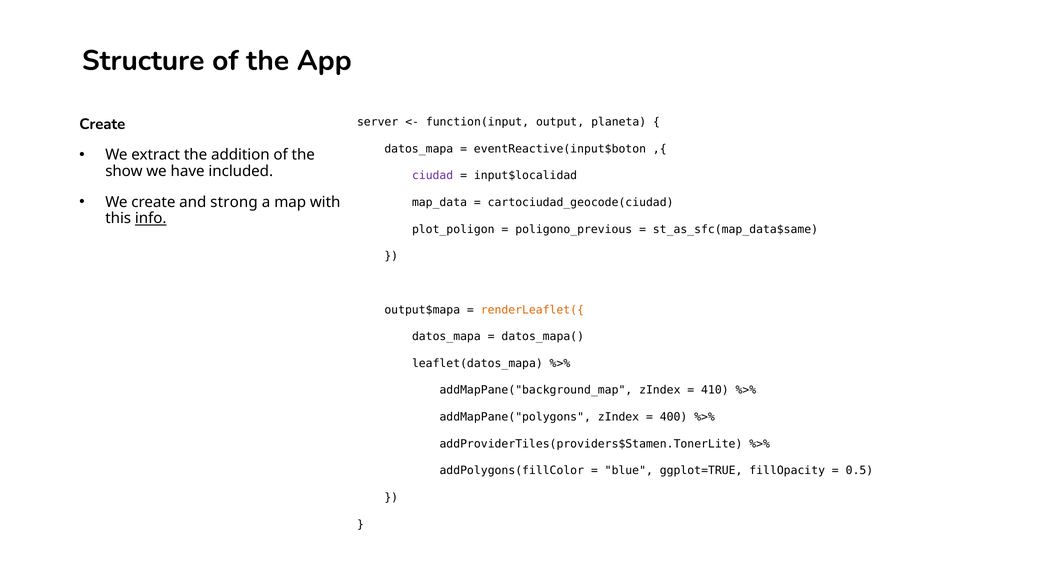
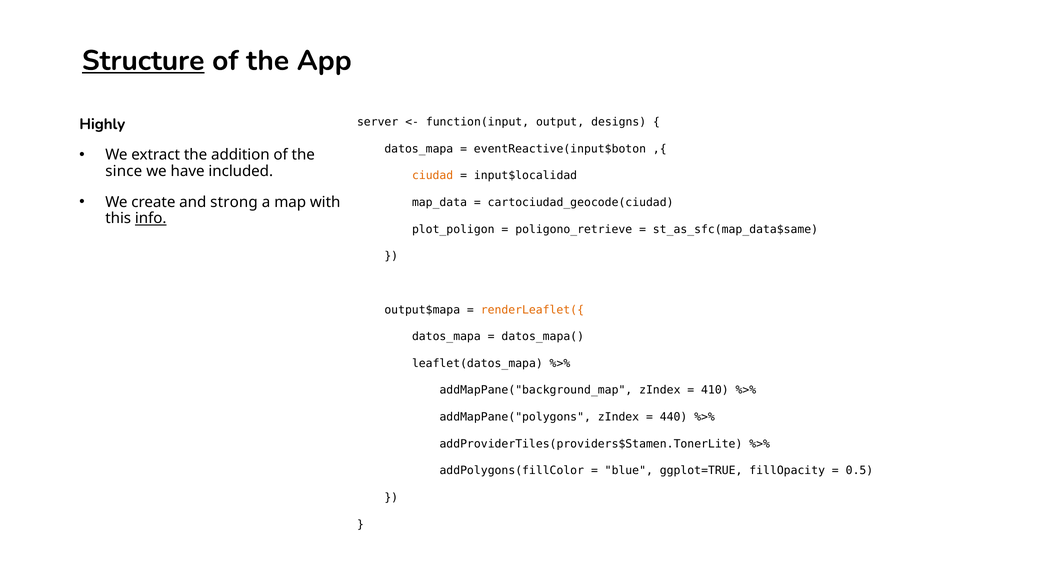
Structure underline: none -> present (143, 61)
planeta: planeta -> designs (619, 122)
Create: Create -> Highly (102, 124)
show: show -> since (124, 171)
ciudad colour: purple -> orange (433, 176)
poligono_previous: poligono_previous -> poligono_retrieve (574, 229)
400: 400 -> 440 (674, 417)
